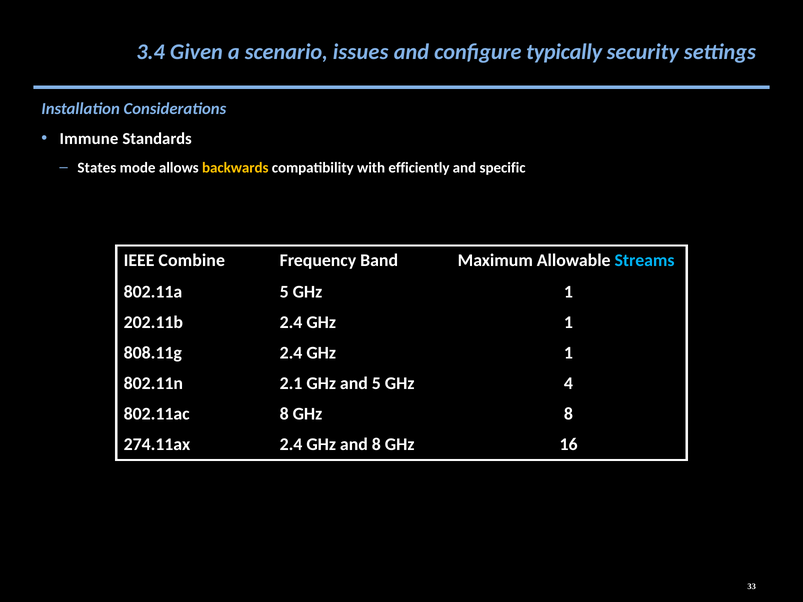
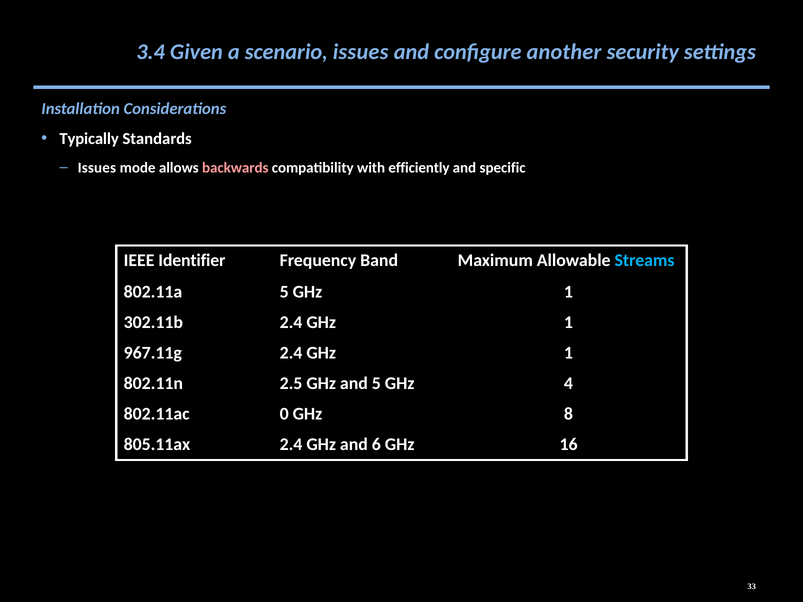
typically: typically -> another (564, 52)
Immune: Immune -> Typically (89, 139)
States: States -> Issues (97, 168)
backwards colour: yellow -> pink (235, 168)
Combine: Combine -> Identifier (192, 260)
202.11b: 202.11b -> 302.11b (153, 322)
808.11g: 808.11g -> 967.11g (153, 353)
2.1: 2.1 -> 2.5 (291, 383)
802.11ac 8: 8 -> 0 (284, 414)
274.11ax: 274.11ax -> 805.11ax (157, 444)
and 8: 8 -> 6 (376, 444)
